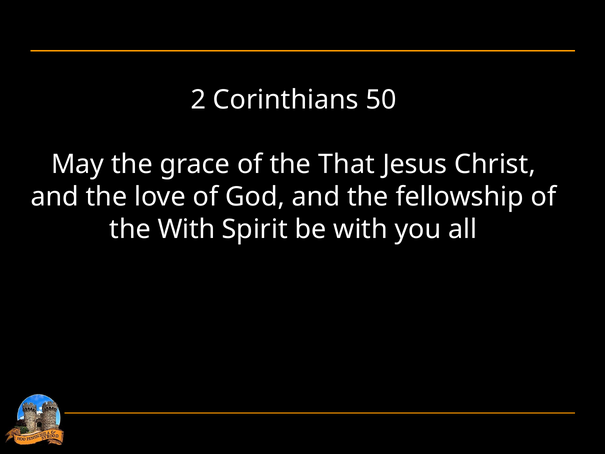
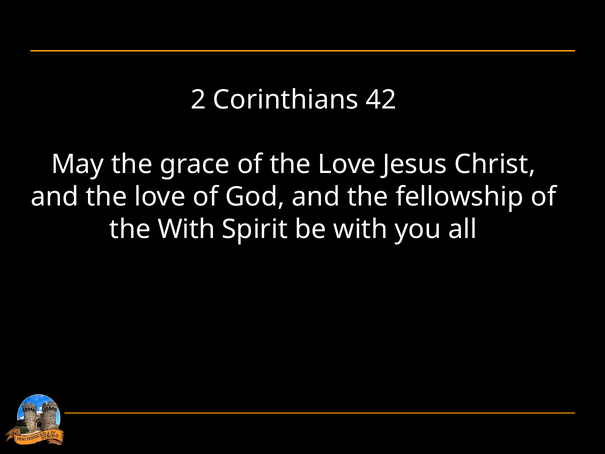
50: 50 -> 42 (381, 100)
of the That: That -> Love (347, 164)
